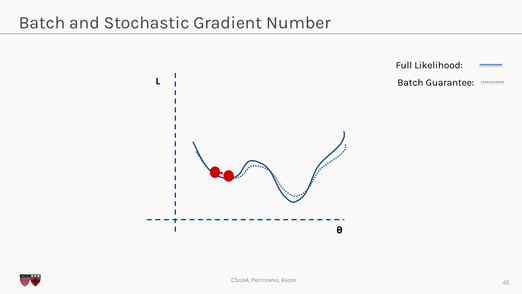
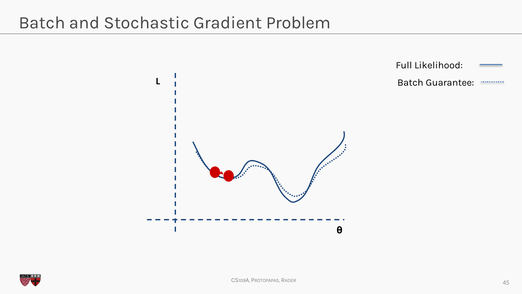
Number: Number -> Problem (299, 23)
